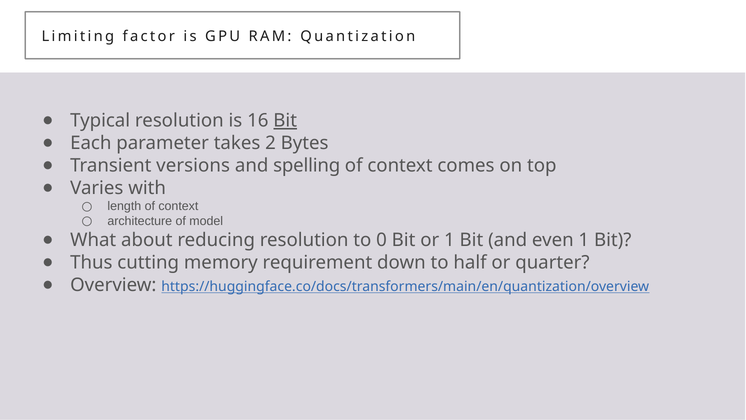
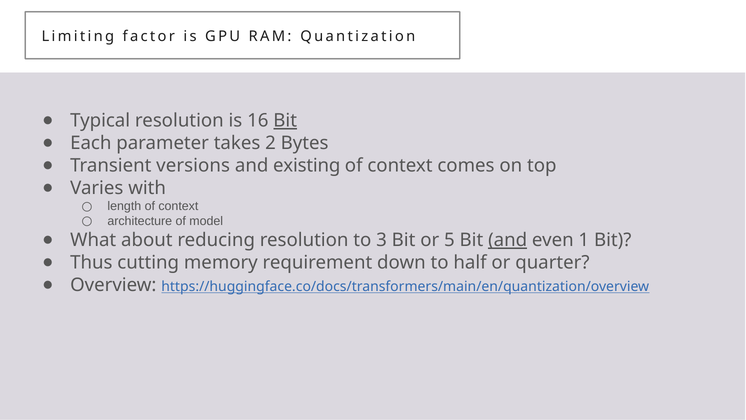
spelling: spelling -> existing (307, 165)
0: 0 -> 3 (382, 240)
or 1: 1 -> 5 (449, 240)
and underline: none -> present (508, 240)
